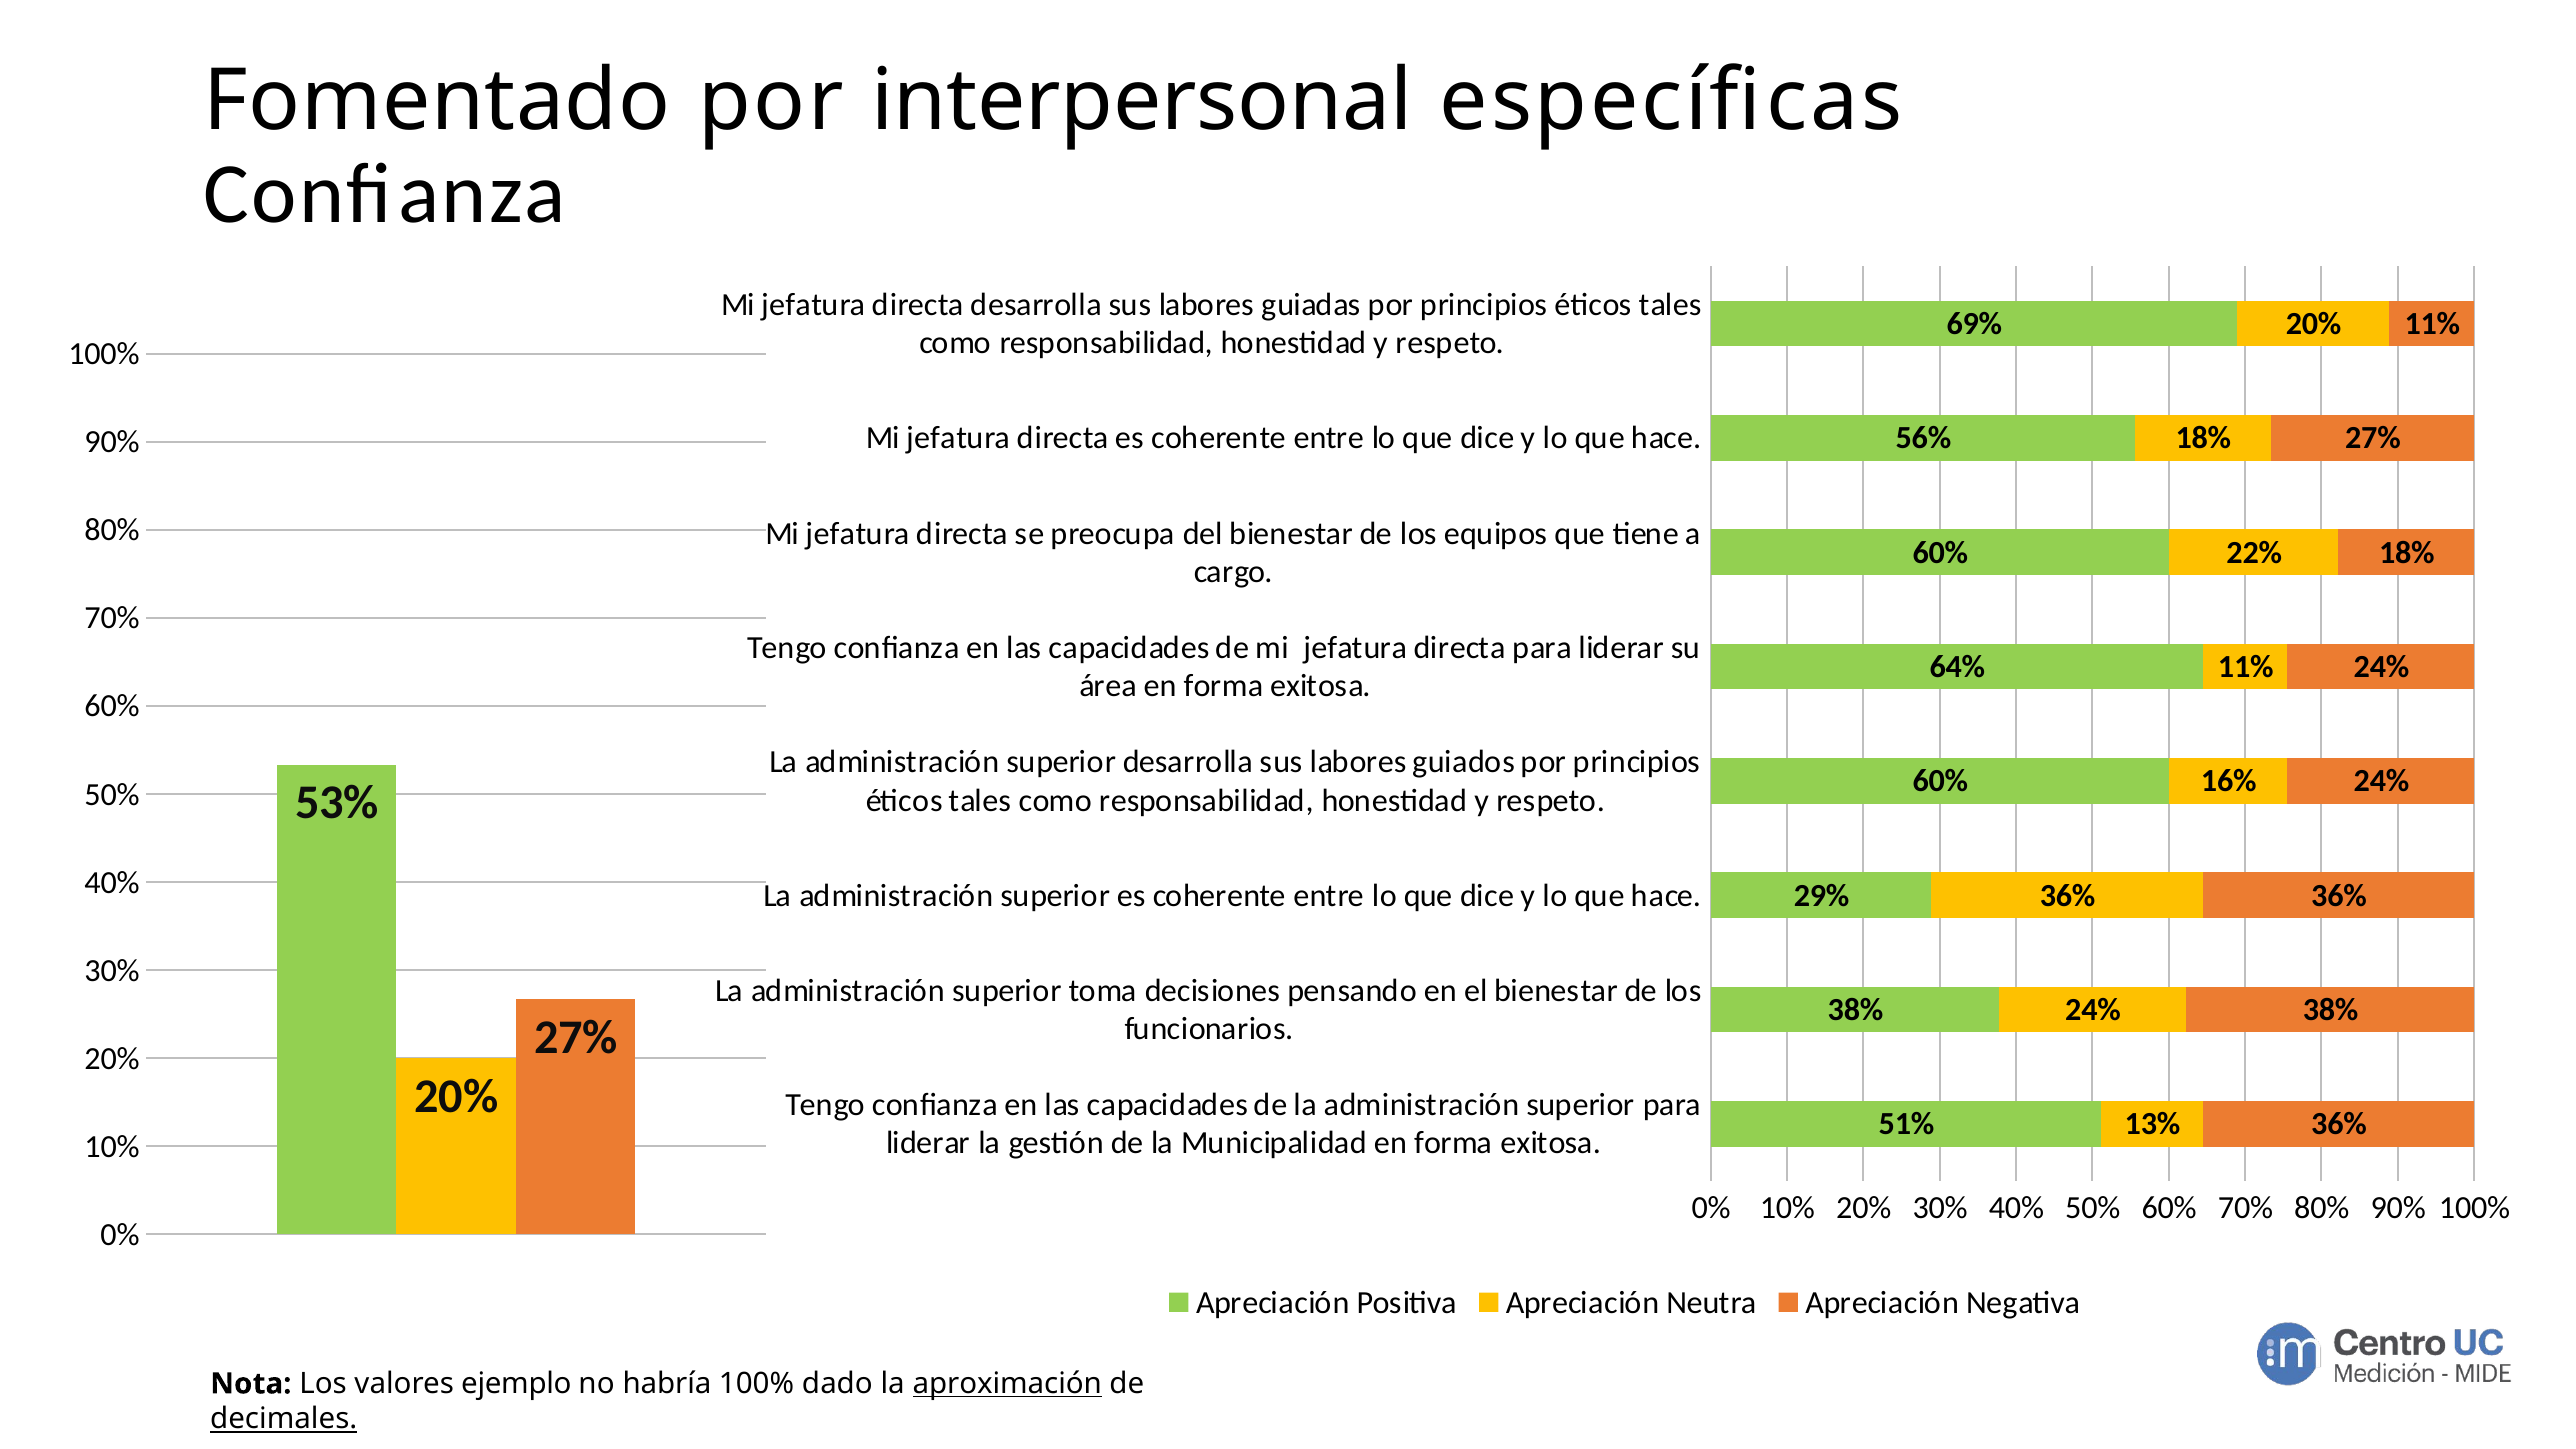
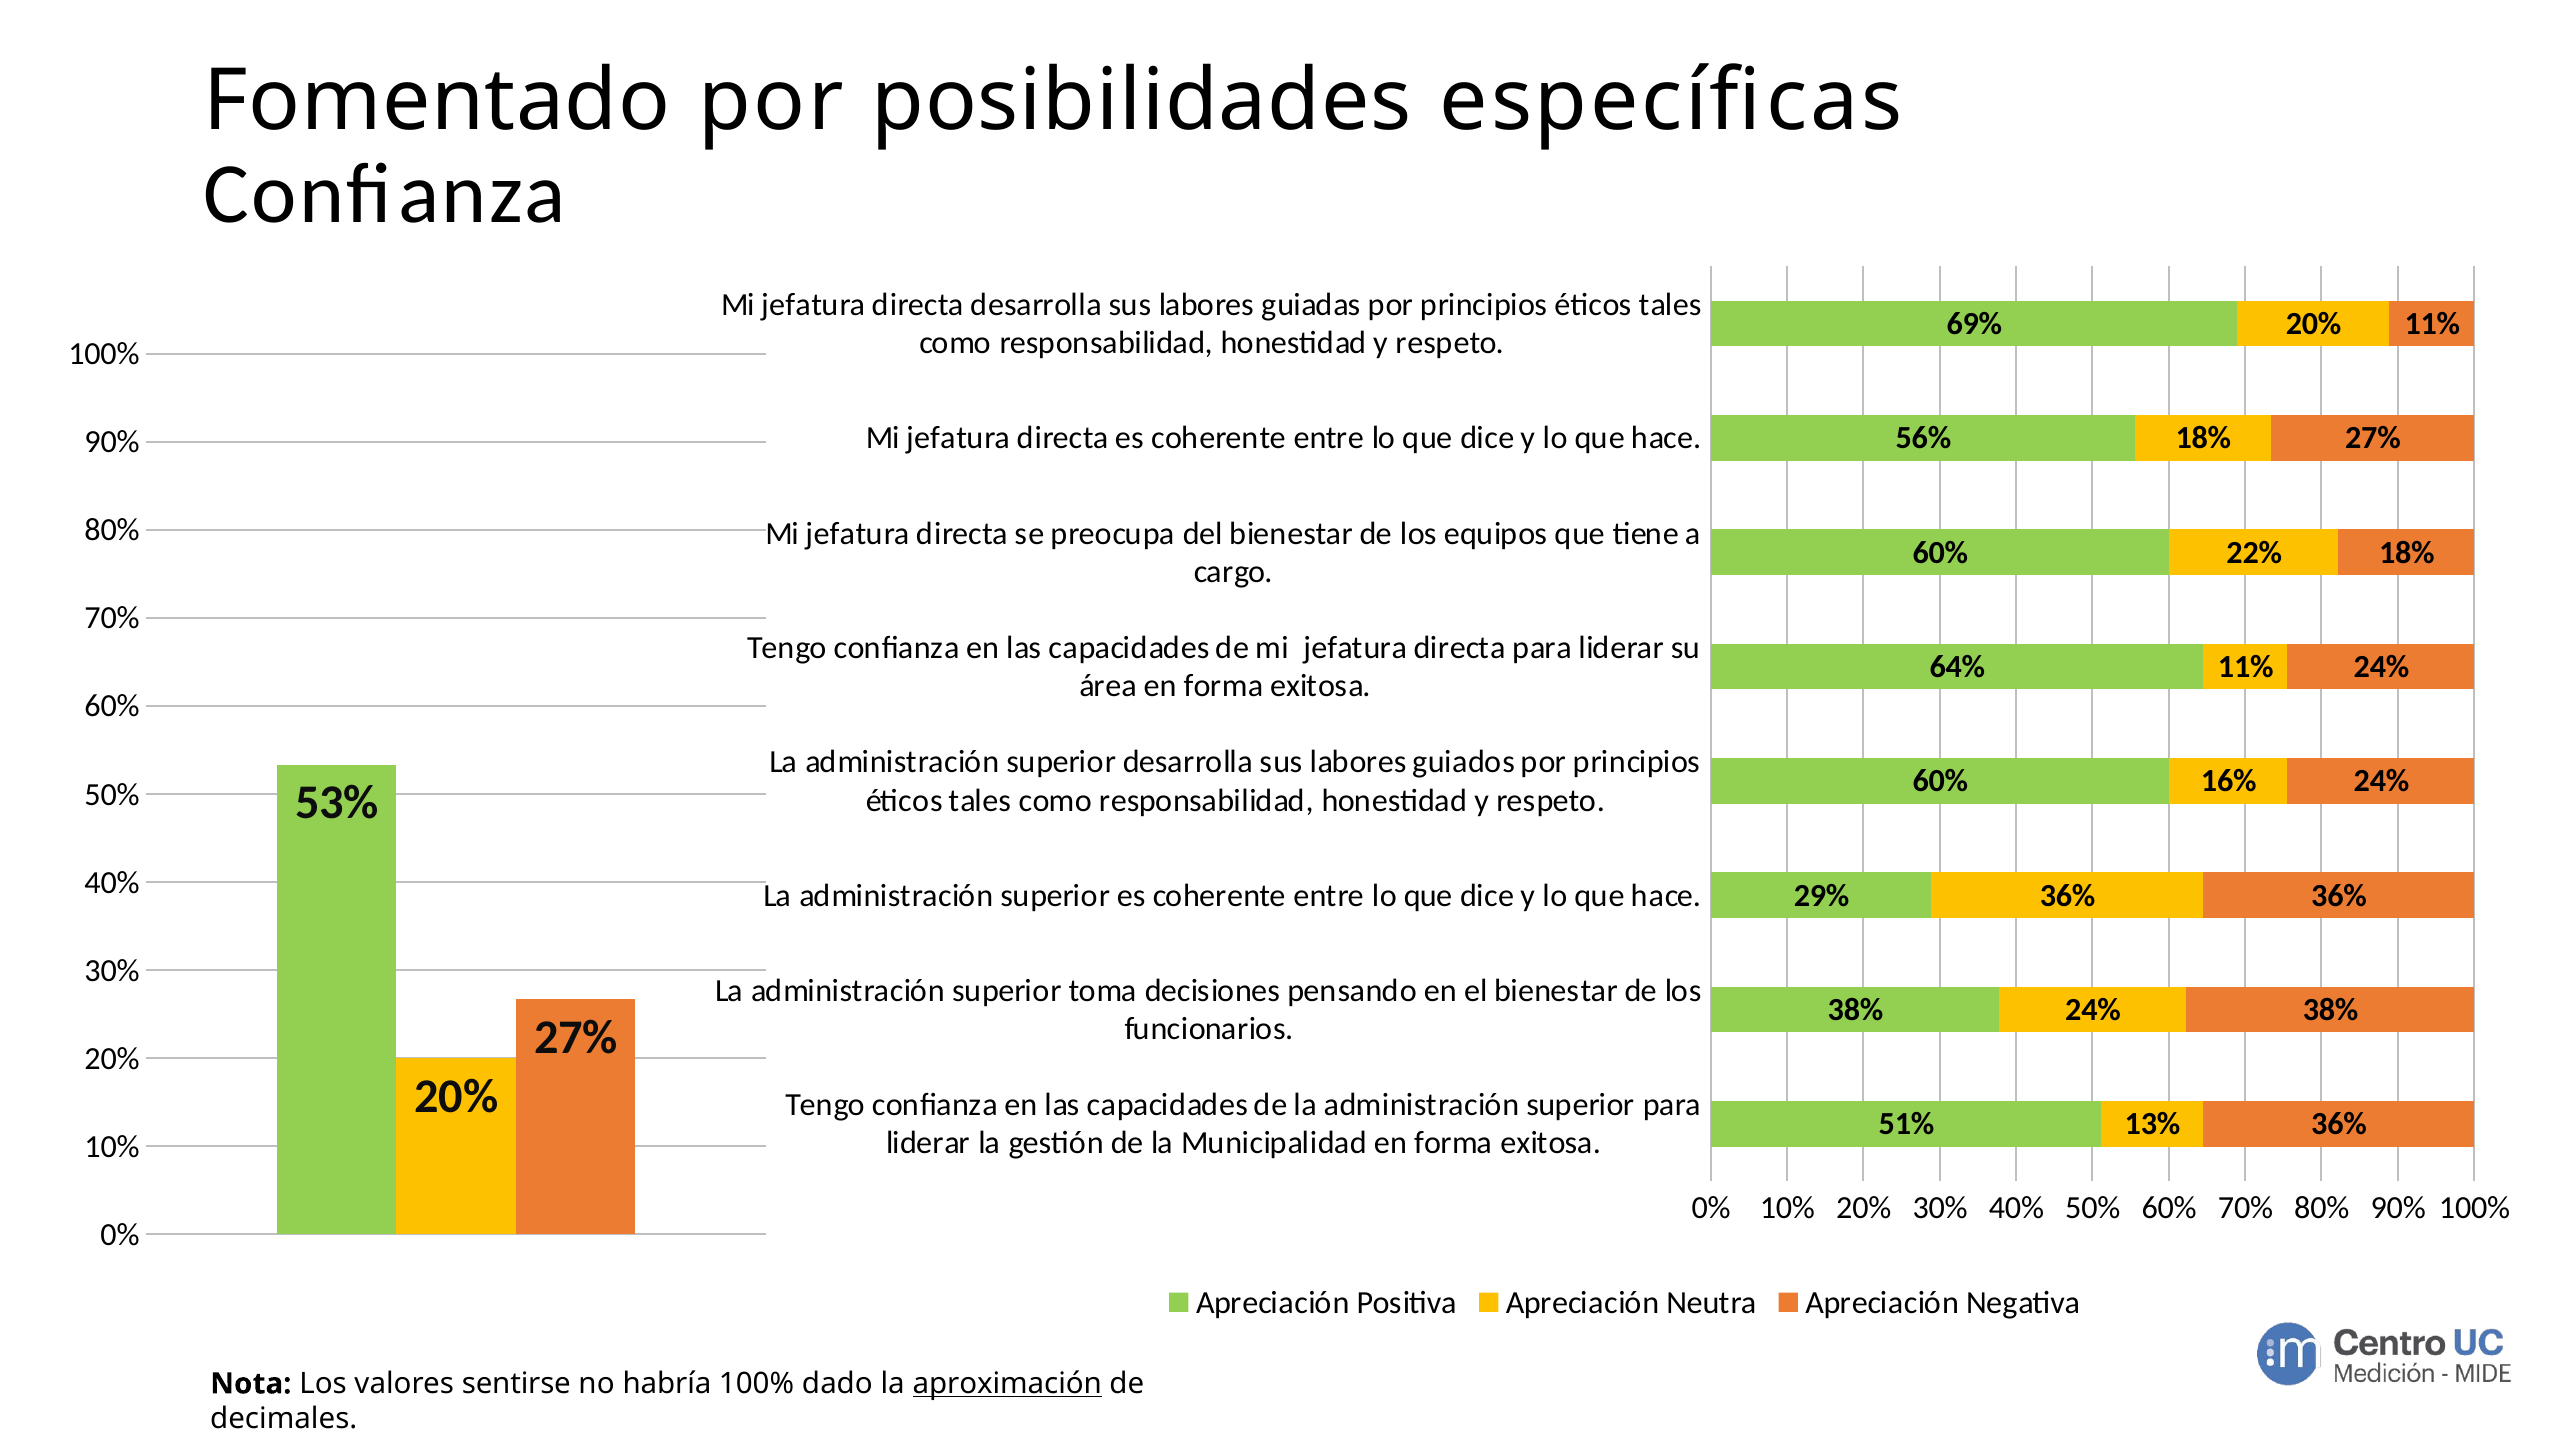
interpersonal: interpersonal -> posibilidades (1142, 101)
ejemplo: ejemplo -> sentirse (516, 1384)
decimales underline: present -> none (284, 1419)
